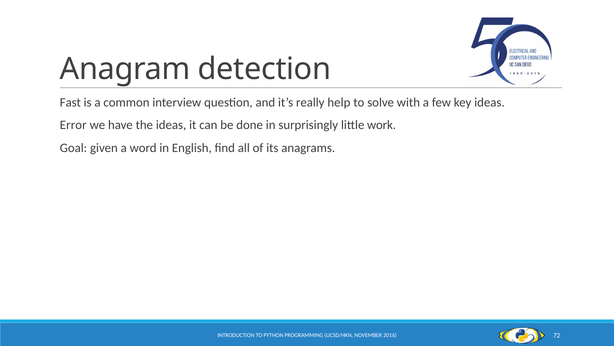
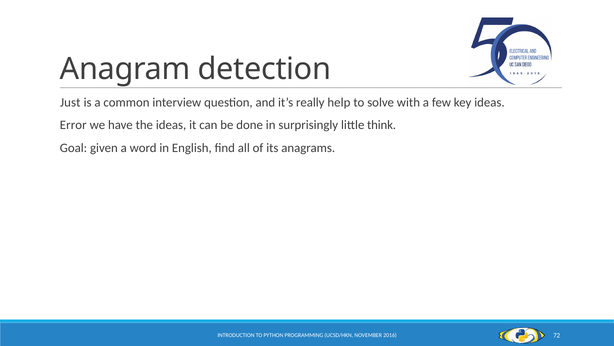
Fast: Fast -> Just (70, 102)
work: work -> think (382, 125)
